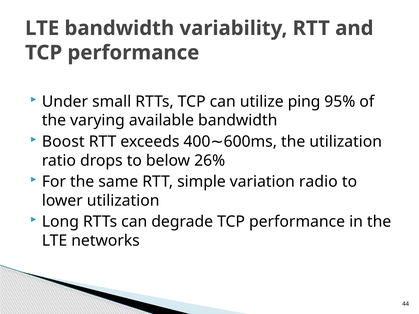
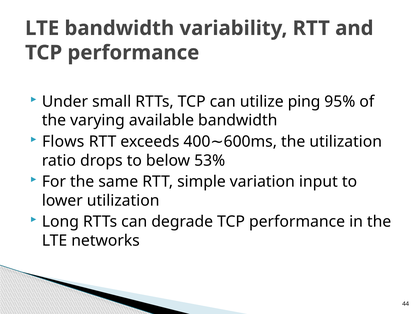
Boost: Boost -> Flows (63, 142)
26%: 26% -> 53% (210, 161)
radio: radio -> input (318, 182)
